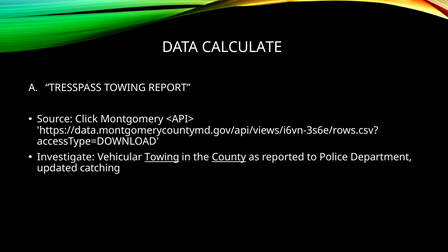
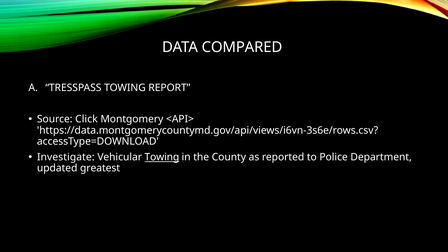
CALCULATE: CALCULATE -> COMPARED (242, 47)
County underline: present -> none (229, 157)
catching: catching -> greatest (100, 168)
